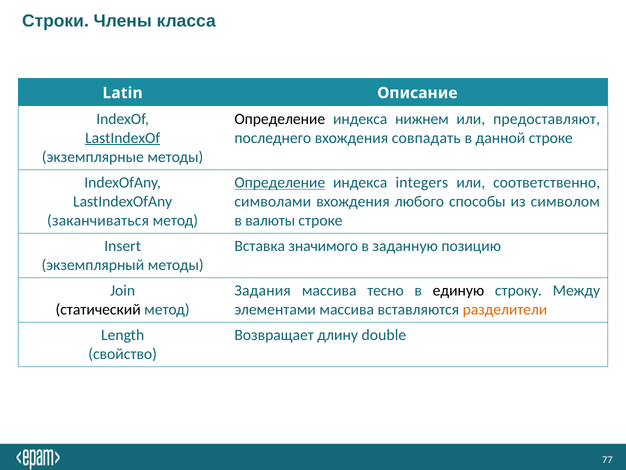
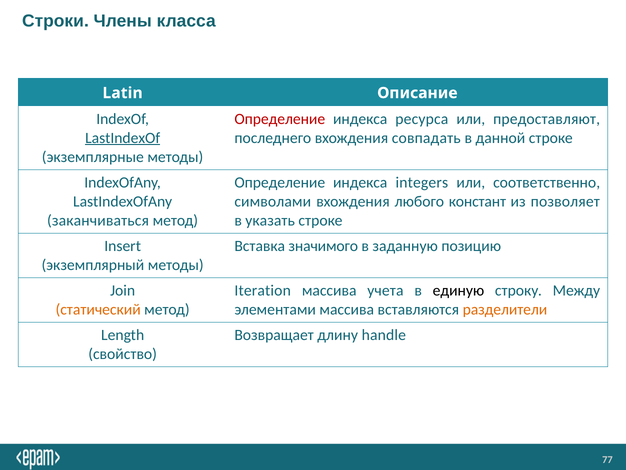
Определение colour: black -> red (280, 119)
нижнем: нижнем -> ресурса (422, 119)
Определение underline: present -> none (280, 182)
способы: способы -> констант (477, 201)
символом: символом -> позволяет (565, 201)
валюты: валюты -> указать (270, 220)
Задания: Задания -> Iteration (263, 290)
тесно: тесно -> учета (385, 290)
статический colour: black -> orange (98, 309)
double: double -> handle (384, 335)
